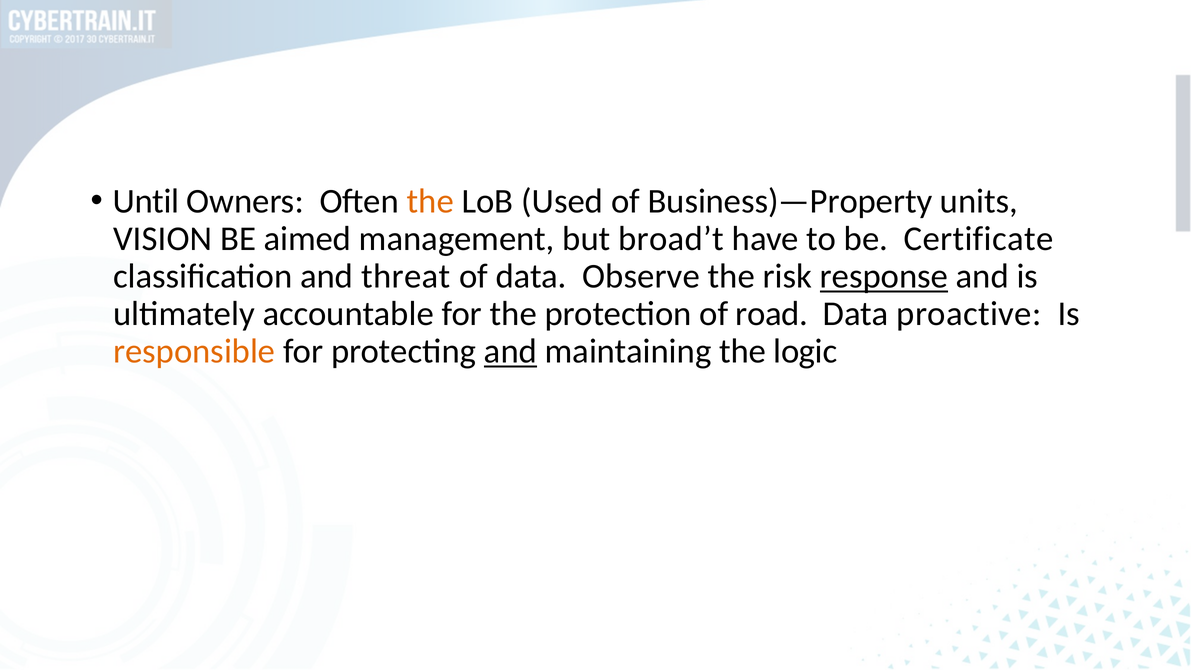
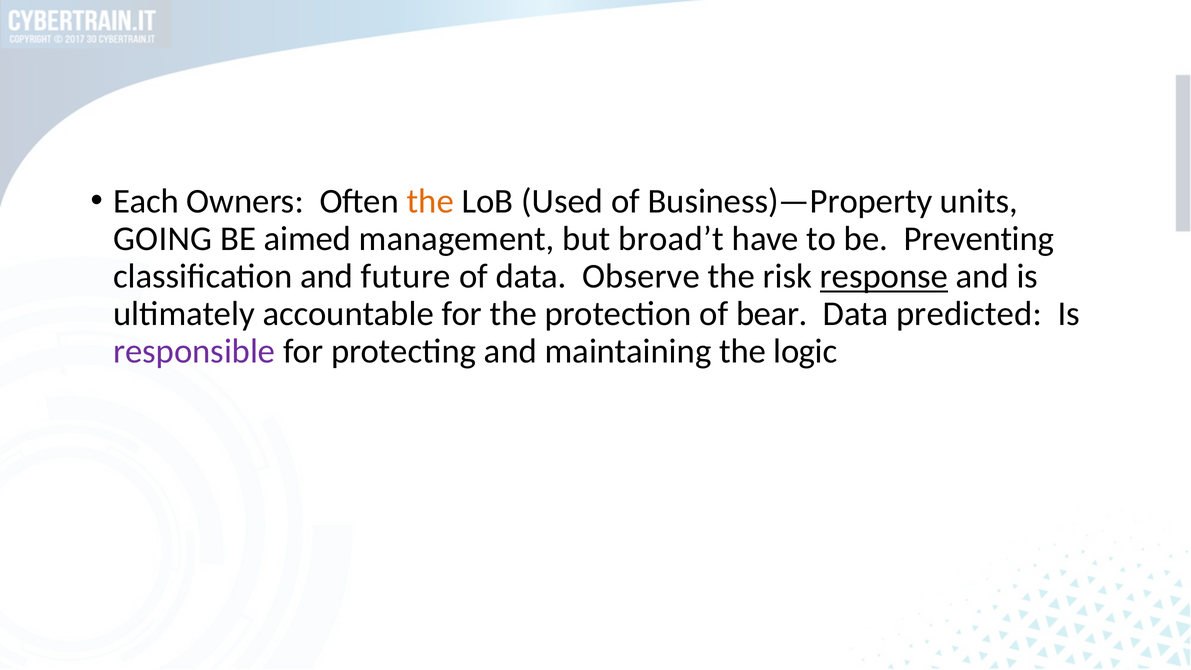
Until: Until -> Each (146, 201)
VISION: VISION -> GOING (163, 239)
Certificate: Certificate -> Preventing (979, 239)
threat: threat -> future (406, 276)
road: road -> bear (772, 314)
proactive: proactive -> predicted (969, 314)
responsible colour: orange -> purple (194, 351)
and underline: present -> none (510, 351)
